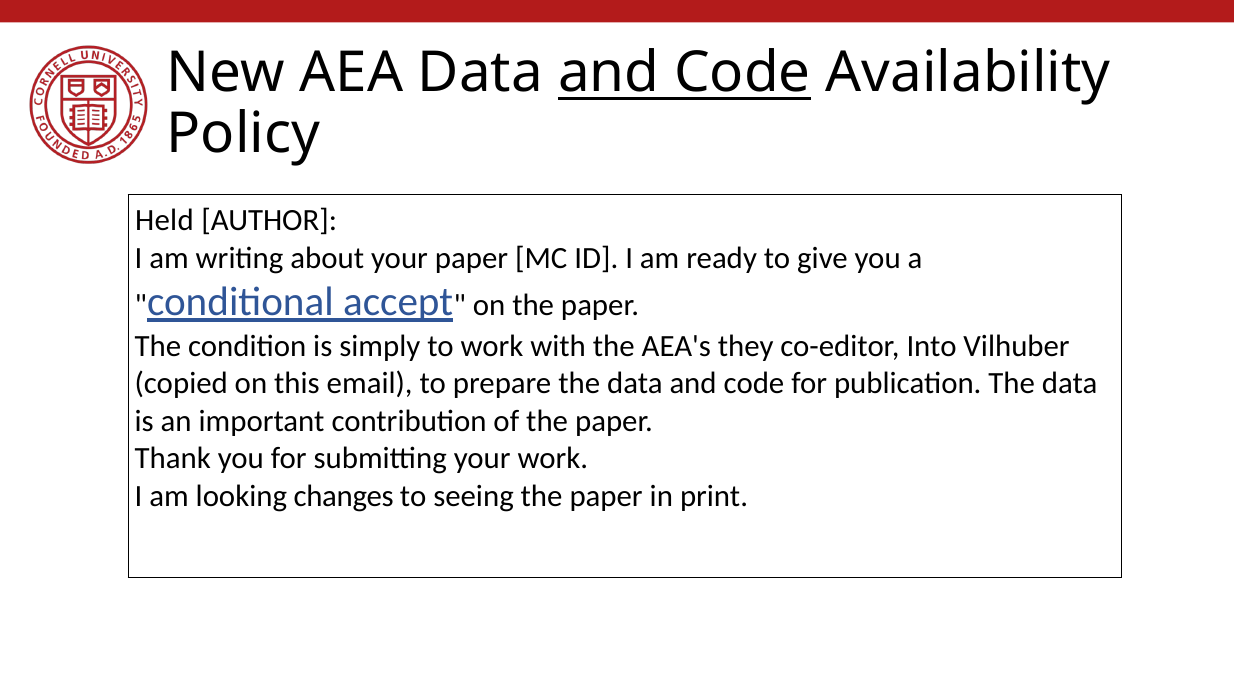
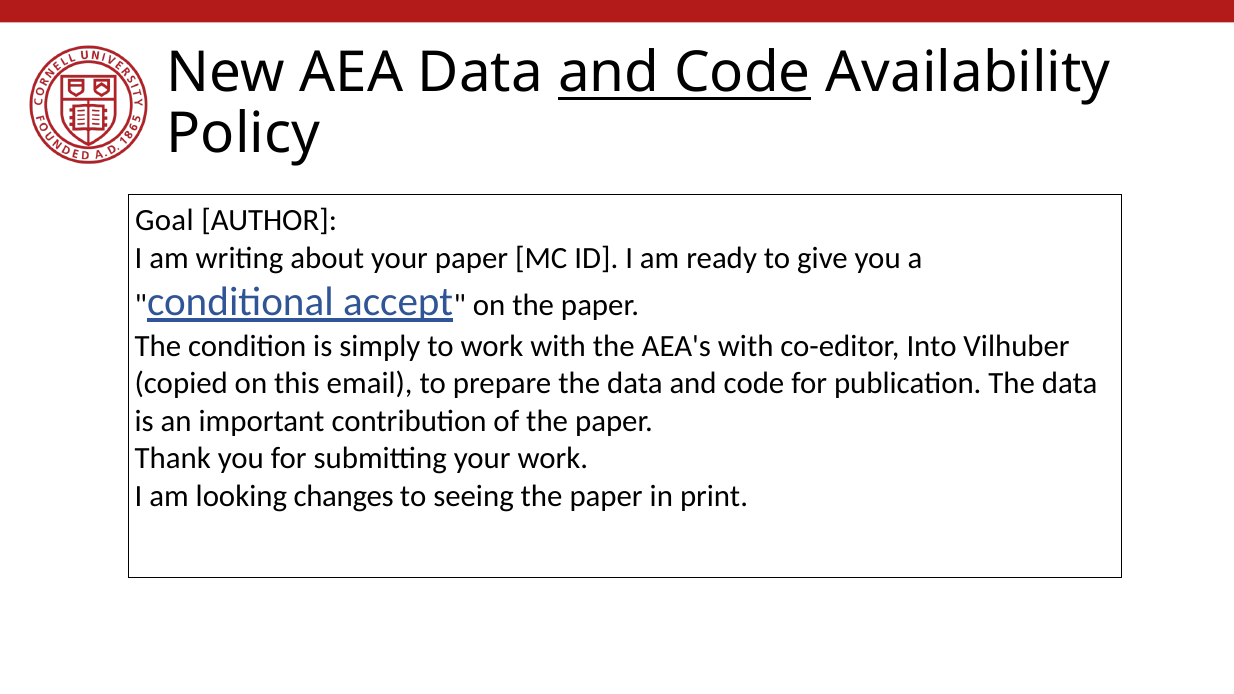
Held: Held -> Goal (164, 220)
AEA's they: they -> with (746, 346)
